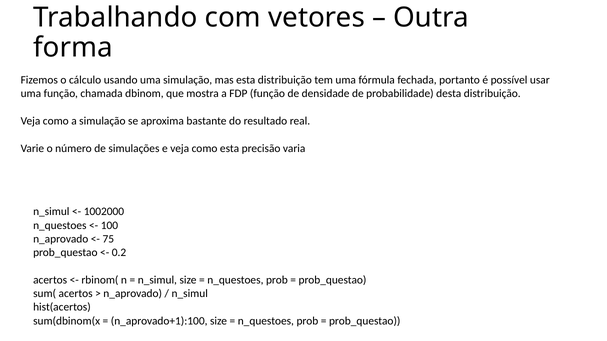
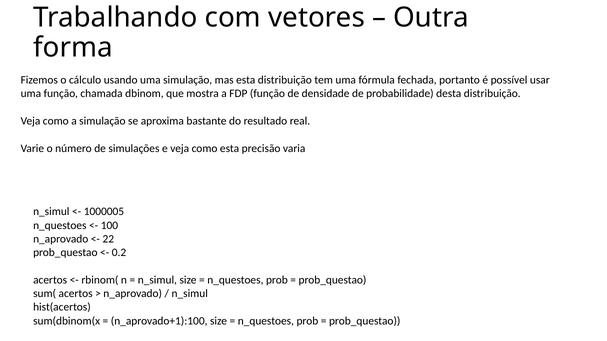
1002000: 1002000 -> 1000005 (104, 212)
75: 75 -> 22 (108, 239)
